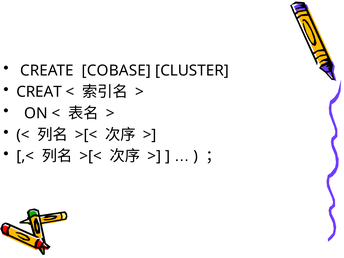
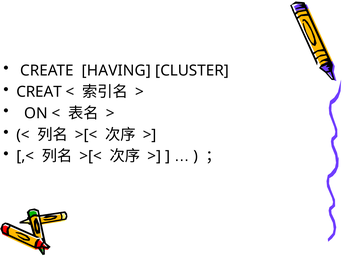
COBASE: COBASE -> HAVING (116, 71)
